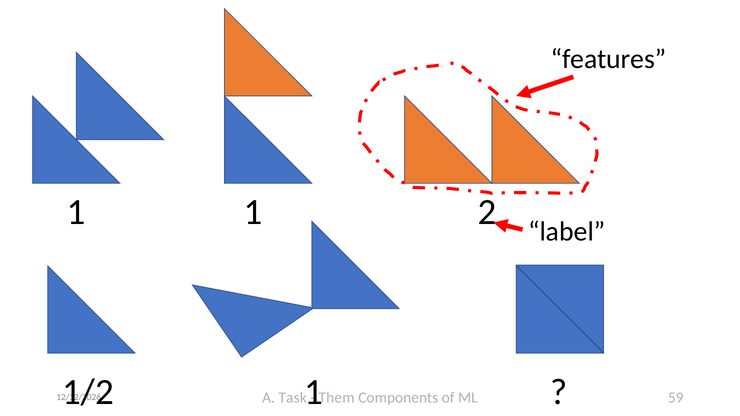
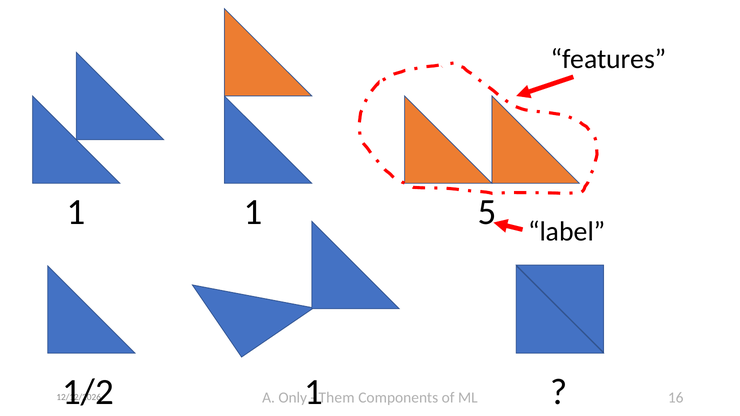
2: 2 -> 5 (487, 212)
Task: Task -> Only (293, 398)
59: 59 -> 16 (676, 398)
